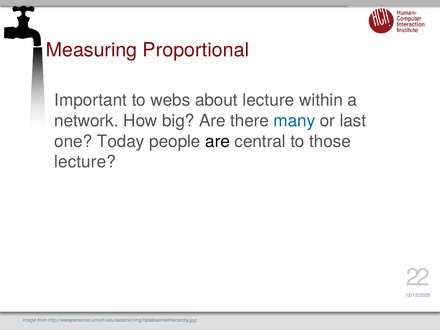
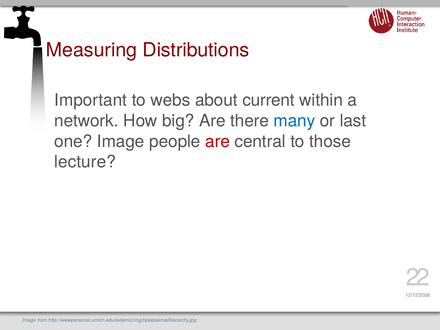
Proportional: Proportional -> Distributions (196, 50)
about lecture: lecture -> current (269, 100)
one Today: Today -> Image (121, 141)
are colour: black -> red (218, 141)
